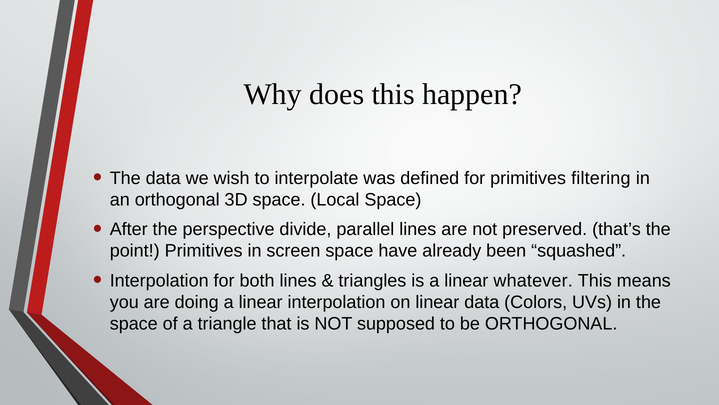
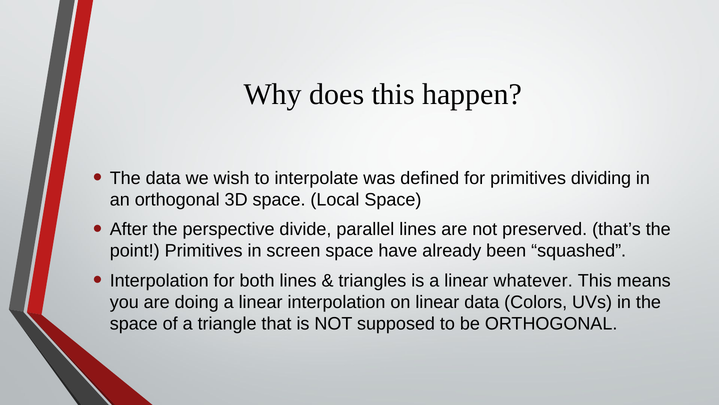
filtering: filtering -> dividing (601, 178)
